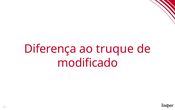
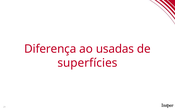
truque: truque -> usadas (115, 49)
modificado: modificado -> superfícies (87, 63)
